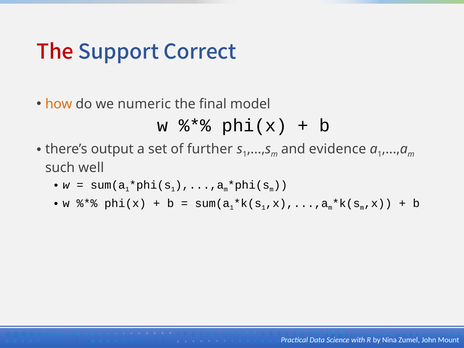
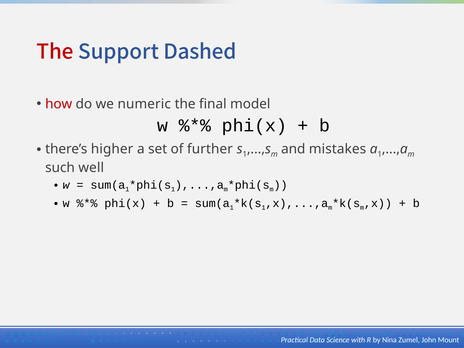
Correct: Correct -> Dashed (200, 52)
how colour: orange -> red (59, 104)
output: output -> higher (112, 149)
evidence: evidence -> mistakes (338, 149)
